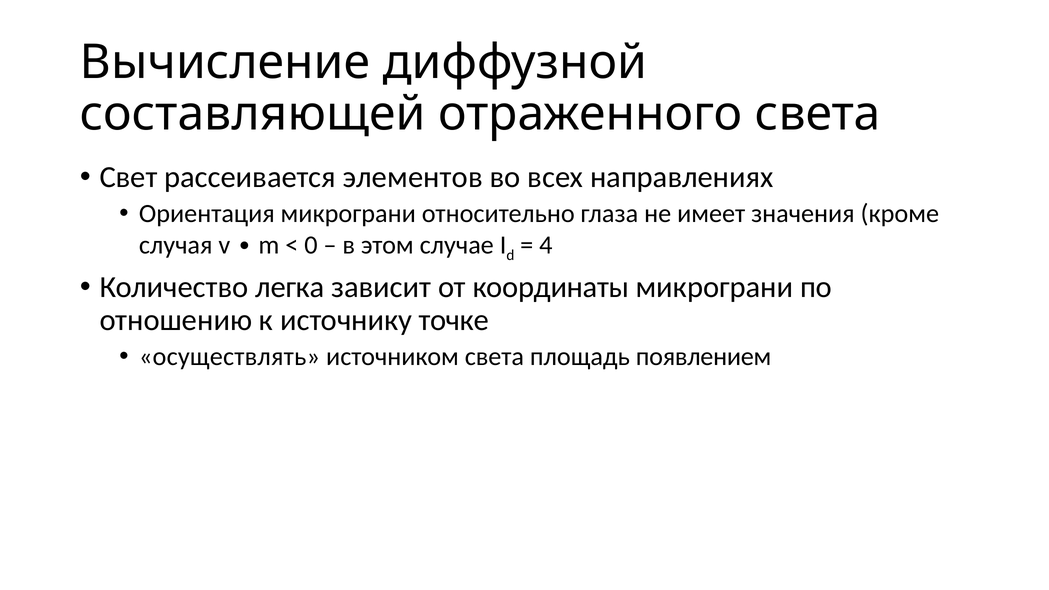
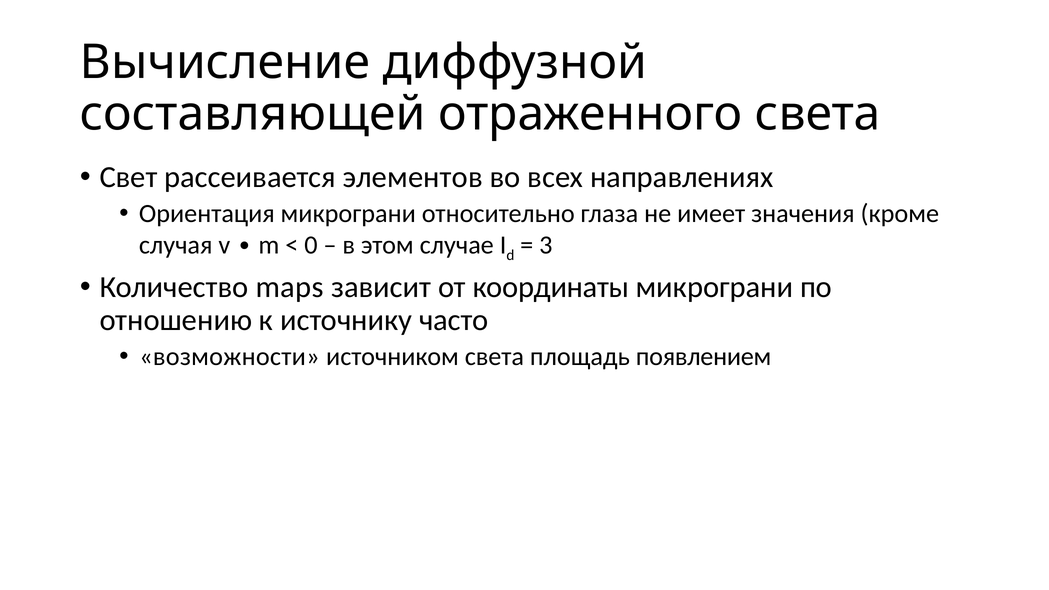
4: 4 -> 3 (546, 245)
легка: легка -> maps (290, 287)
точке: точке -> часто (454, 320)
осуществлять: осуществлять -> возможности (229, 357)
